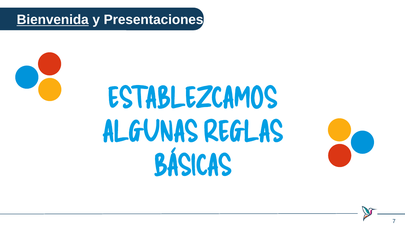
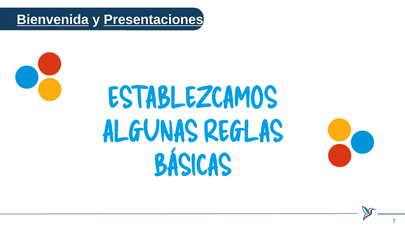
Presentaciones underline: none -> present (154, 20)
